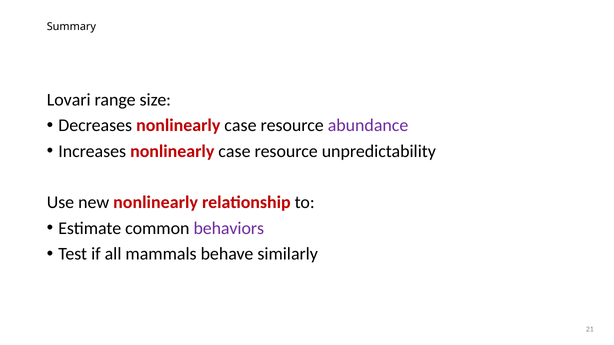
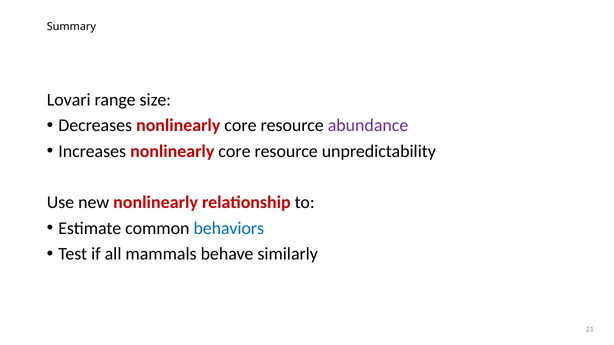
Decreases nonlinearly case: case -> core (240, 126)
Increases nonlinearly case: case -> core (234, 151)
behaviors colour: purple -> blue (229, 228)
